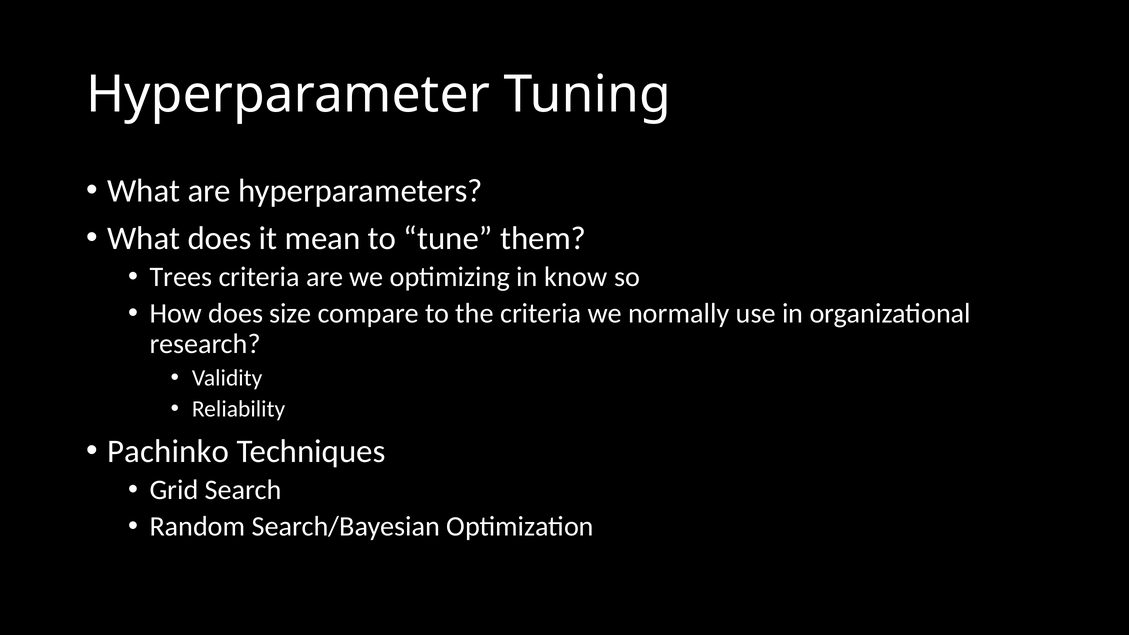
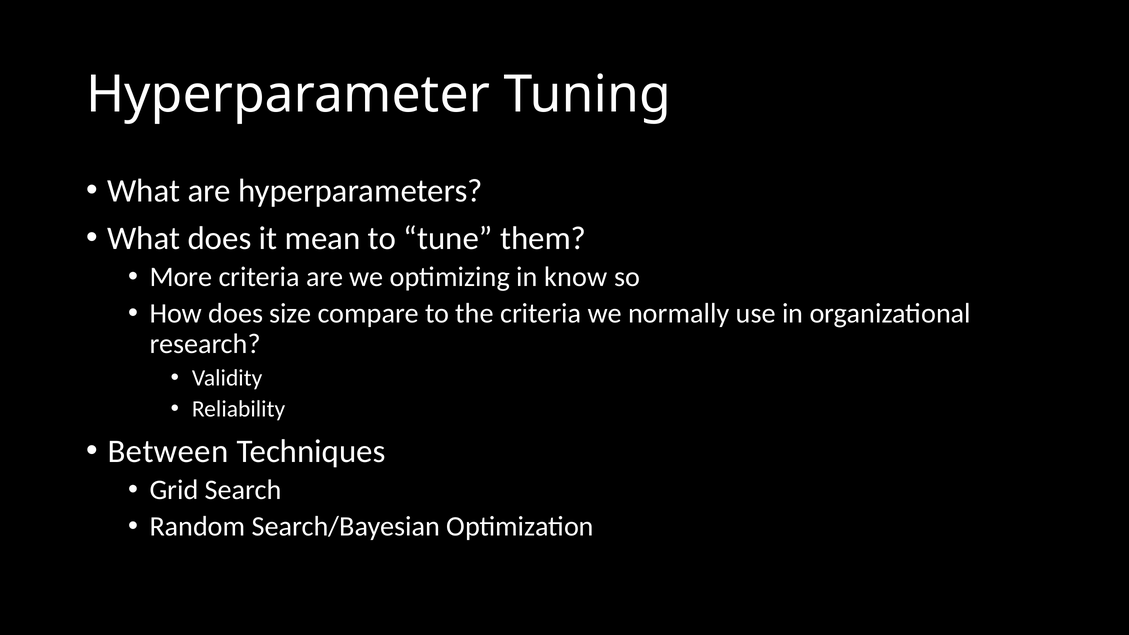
Trees: Trees -> More (181, 277)
Pachinko: Pachinko -> Between (168, 451)
